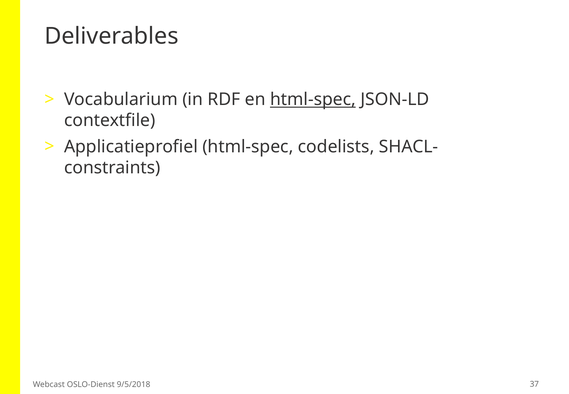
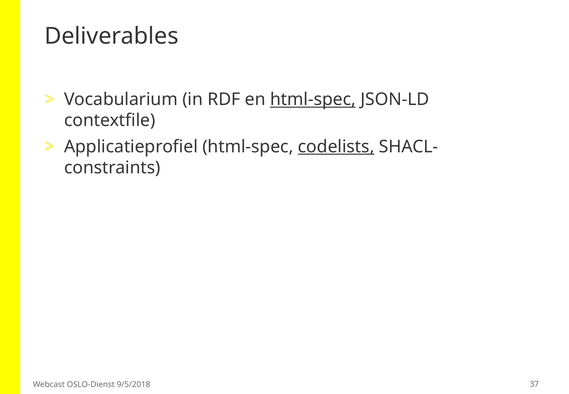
codelists underline: none -> present (336, 147)
